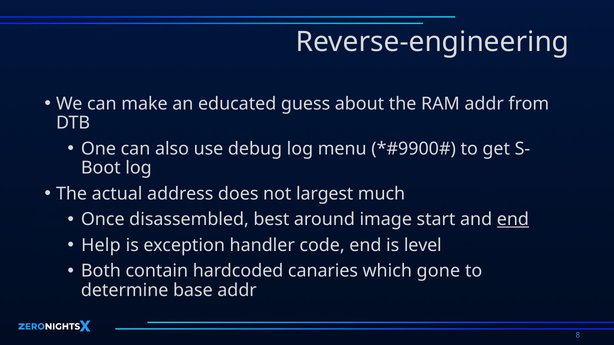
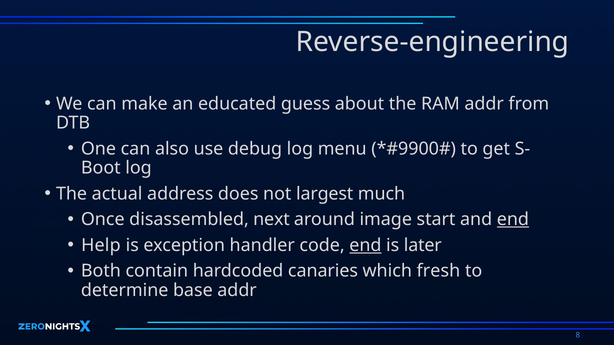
best: best -> next (271, 220)
end underline: none -> present (365, 245)
level: level -> later (423, 245)
gone: gone -> fresh (438, 271)
